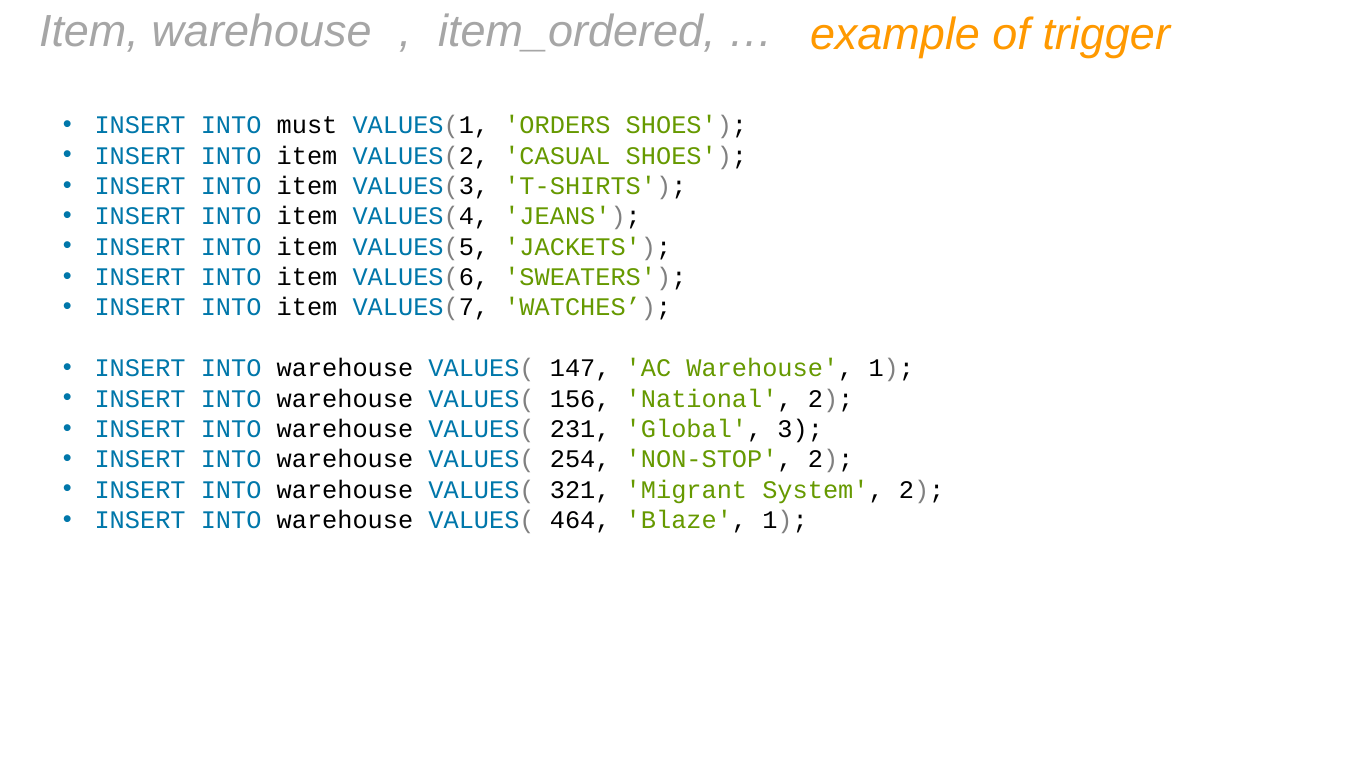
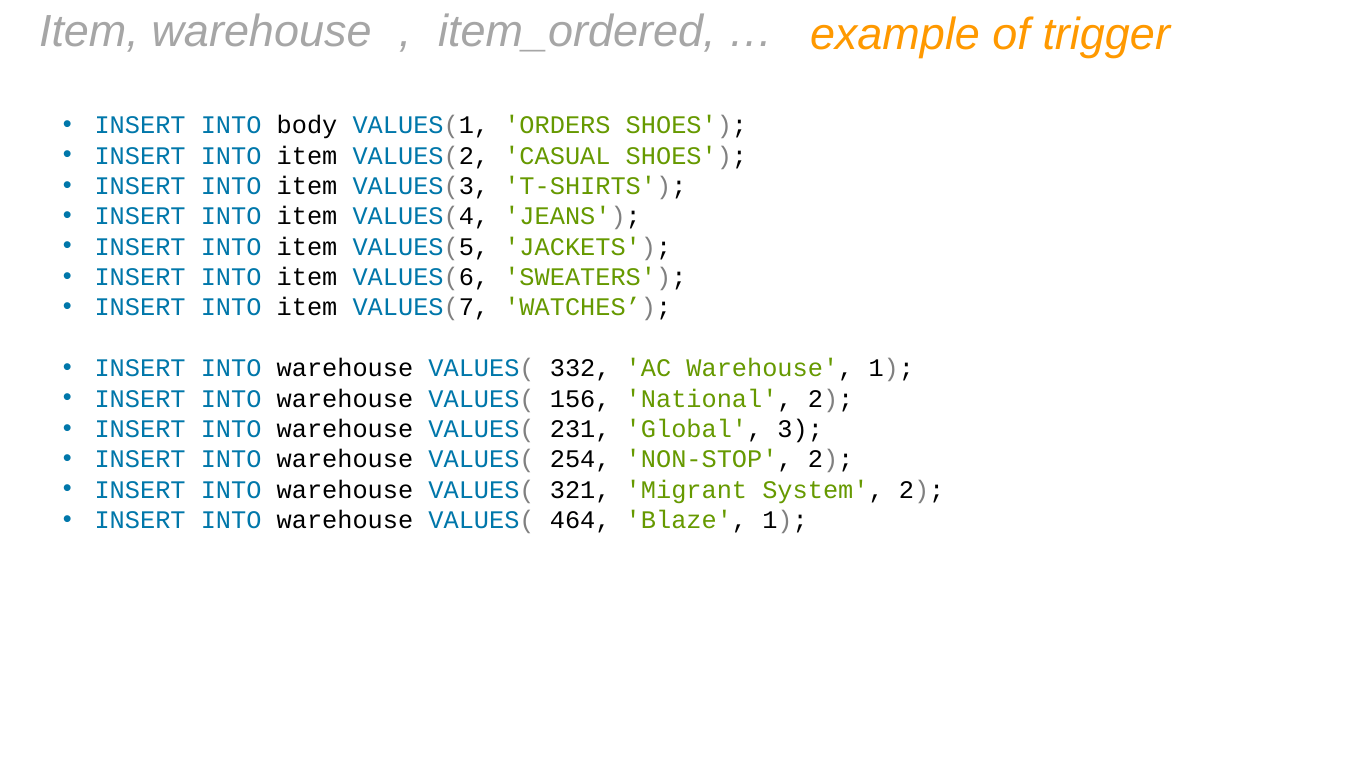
must: must -> body (307, 125)
147: 147 -> 332 (580, 368)
